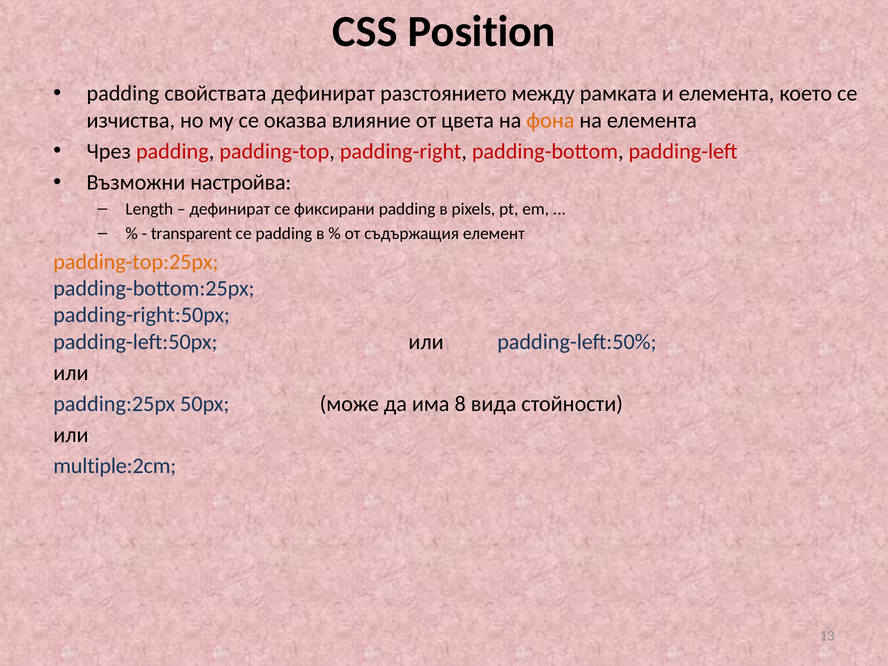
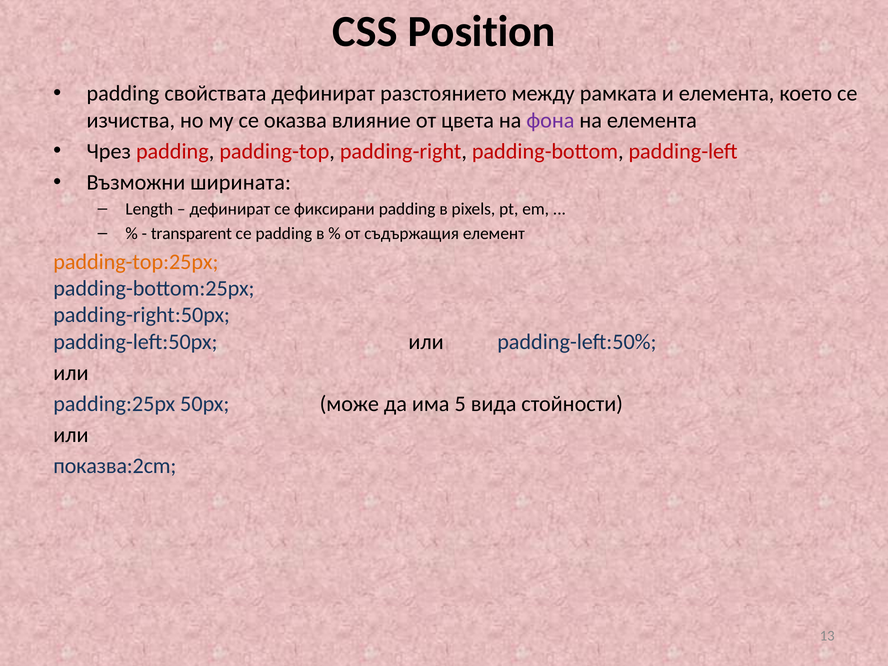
фона colour: orange -> purple (550, 120)
настройва: настройва -> ширината (241, 182)
8: 8 -> 5 (460, 404)
multiple:2cm: multiple:2cm -> показва:2cm (115, 466)
